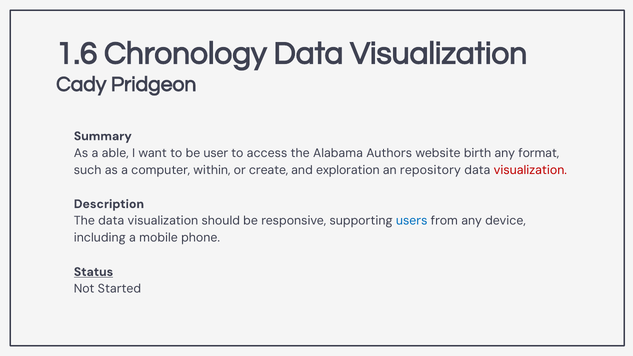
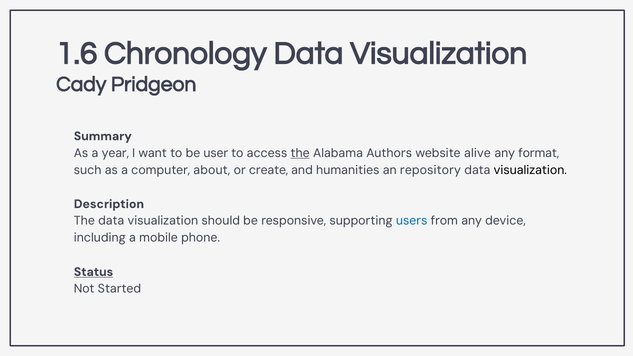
able: able -> year (115, 153)
the underline: none -> present (300, 153)
birth: birth -> alive (477, 153)
within: within -> about (212, 170)
exploration: exploration -> humanities (348, 170)
visualization colour: red -> black (530, 170)
